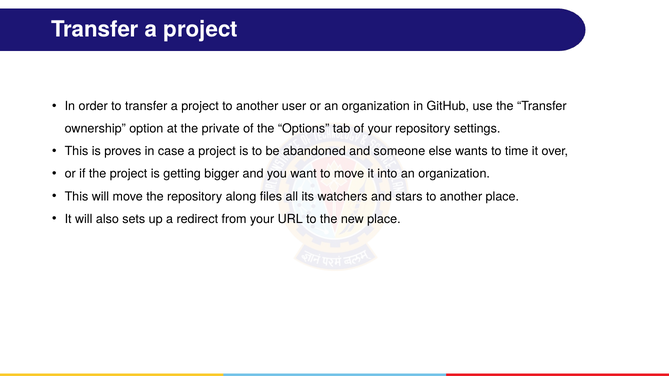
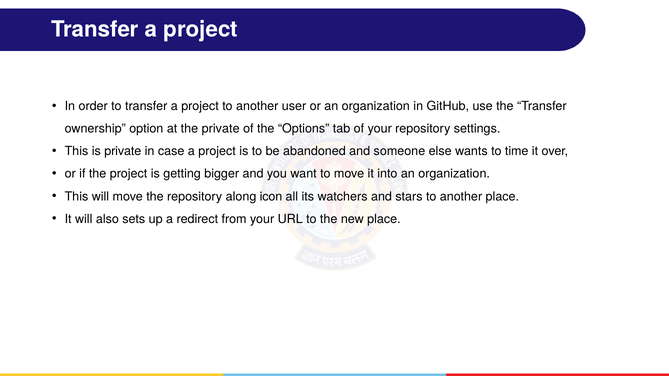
is proves: proves -> private (123, 151)
files: files -> icon (271, 197)
